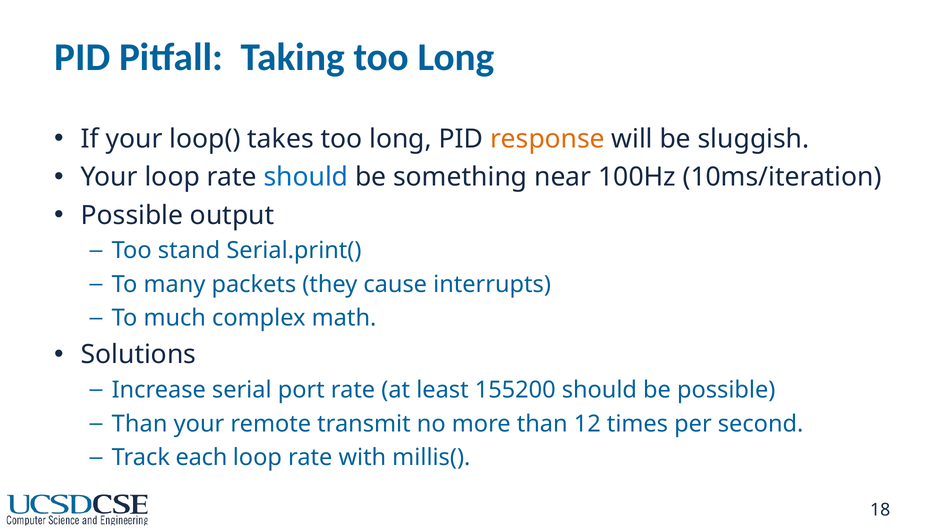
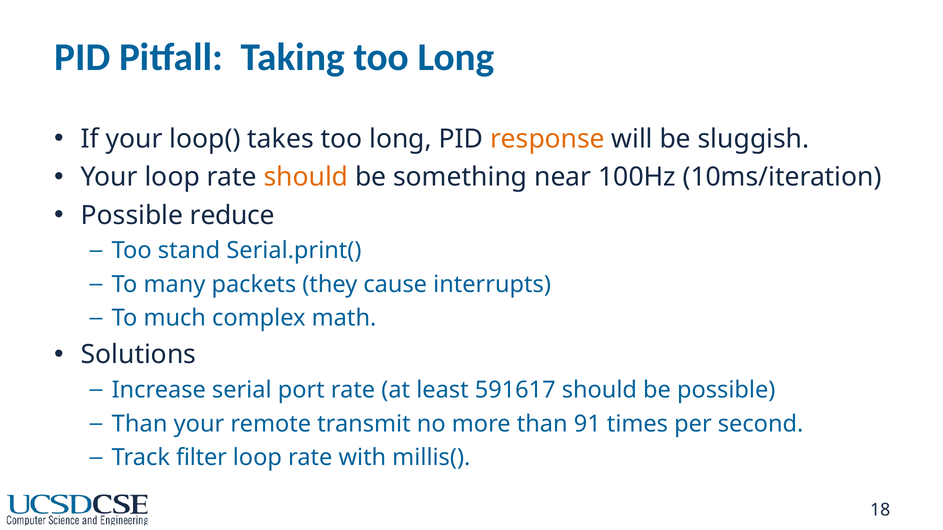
should colour: blue -> orange (306, 177)
output: output -> reduce (232, 215)
155200: 155200 -> 591617 (515, 390)
12: 12 -> 91 (587, 424)
each: each -> filter (201, 458)
